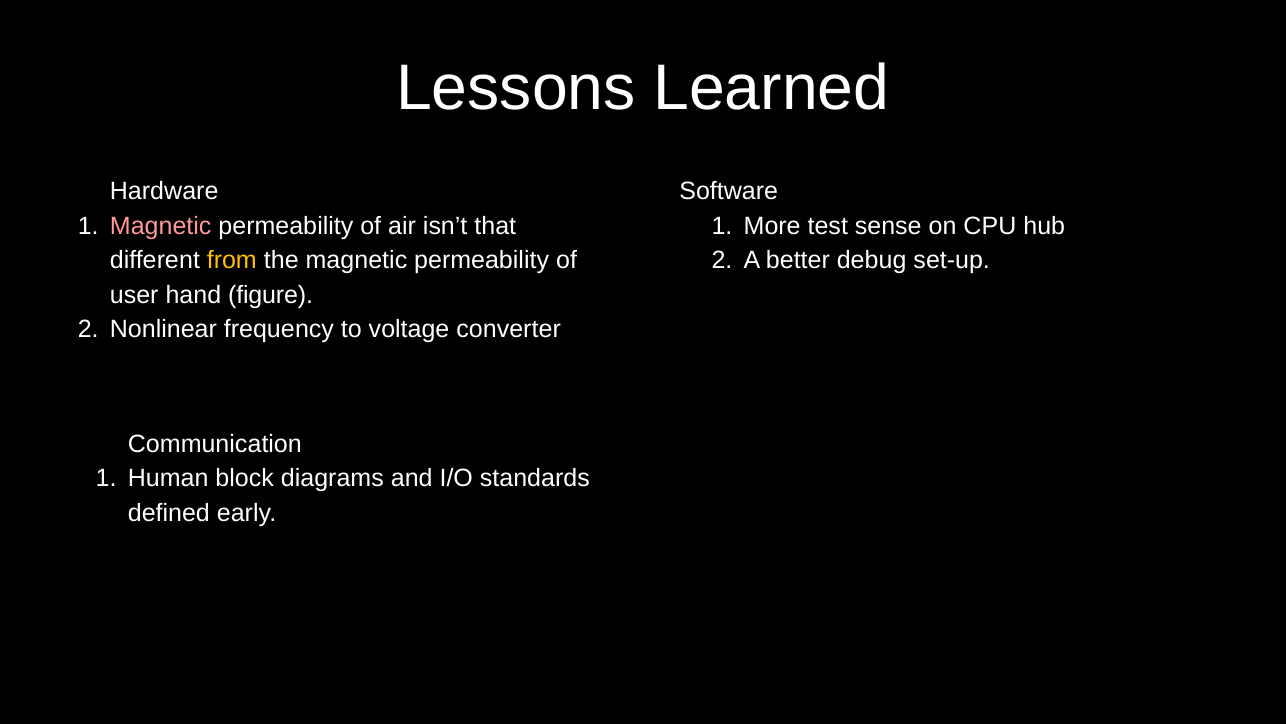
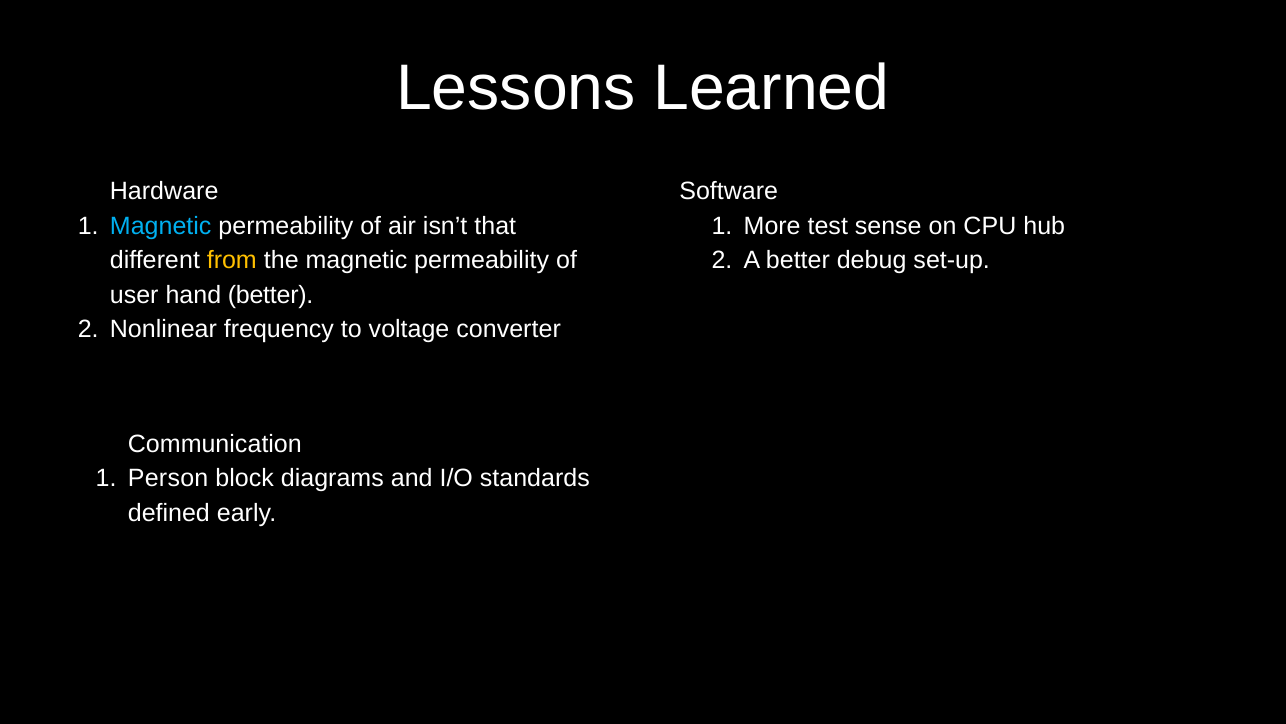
Magnetic colour: pink -> light blue (161, 226)
hand figure: figure -> better (271, 295)
Human: Human -> Person (168, 478)
